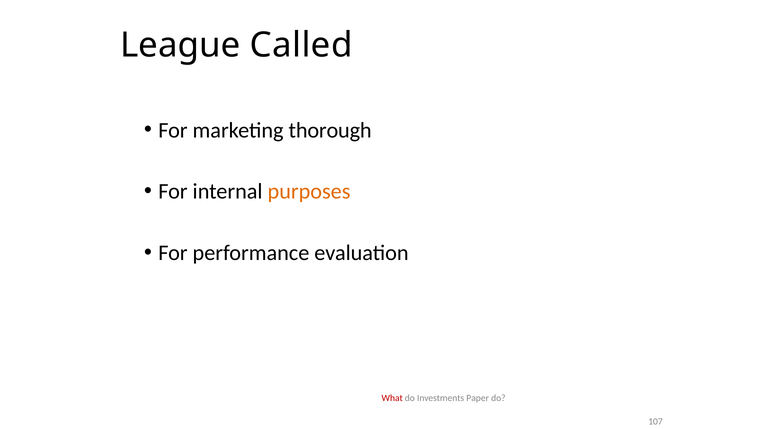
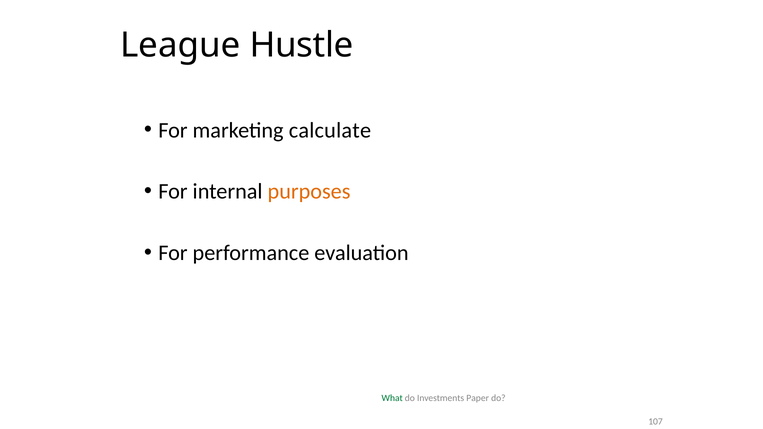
Called: Called -> Hustle (302, 45)
thorough: thorough -> calculate (330, 130)
What colour: red -> green (392, 398)
